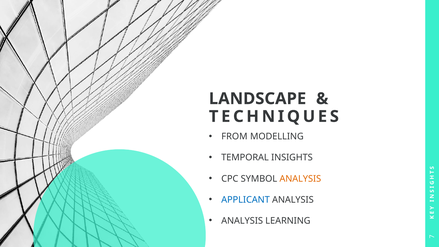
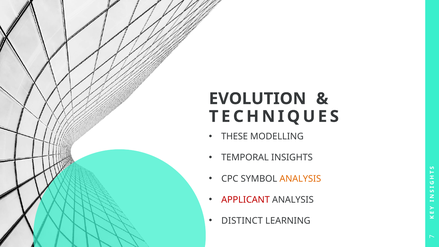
LANDSCAPE: LANDSCAPE -> EVOLUTION (258, 99)
FROM: FROM -> THESE (235, 137)
APPLICANT colour: blue -> red (246, 200)
ANALYSIS: ANALYSIS -> DISTINCT (242, 221)
